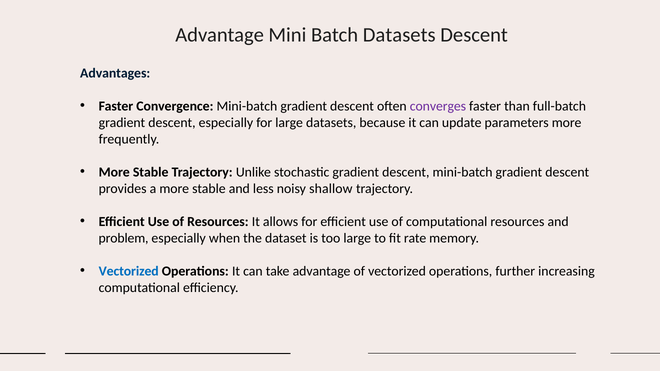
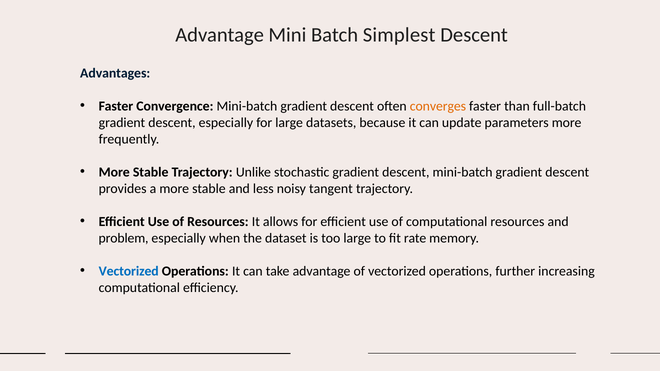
Batch Datasets: Datasets -> Simplest (399, 35)
converges colour: purple -> orange (438, 106)
shallow: shallow -> tangent (331, 189)
